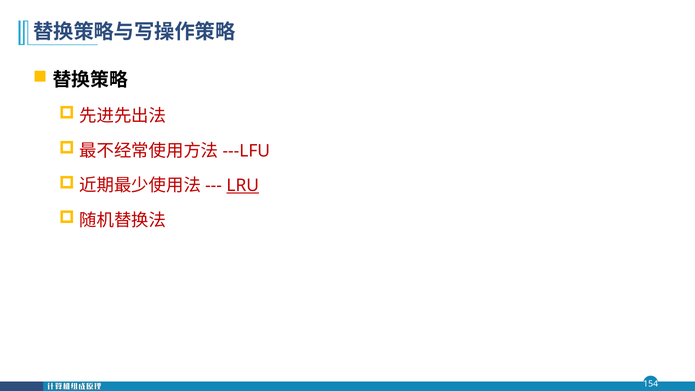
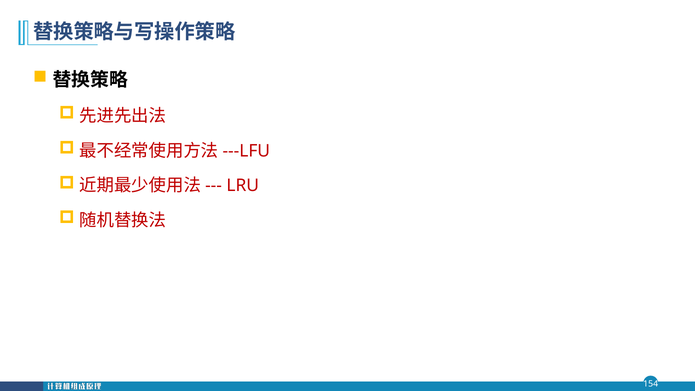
LRU underline: present -> none (243, 186)
